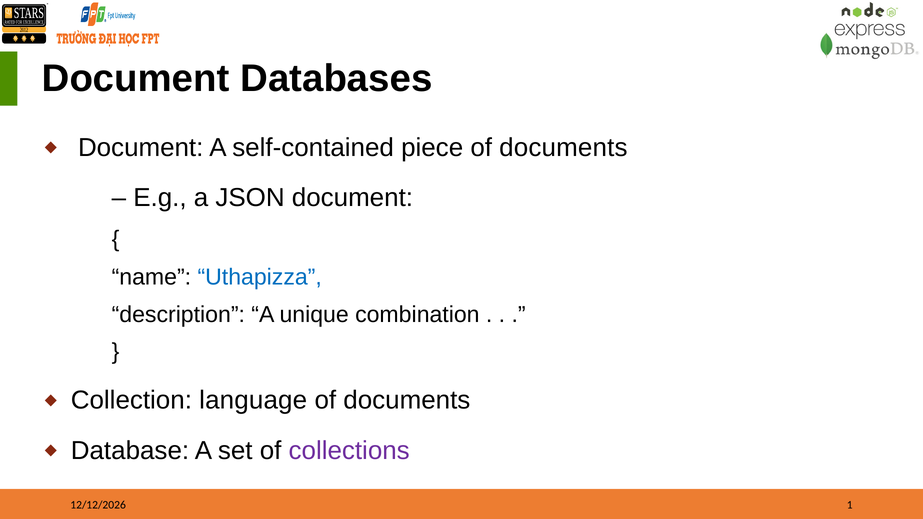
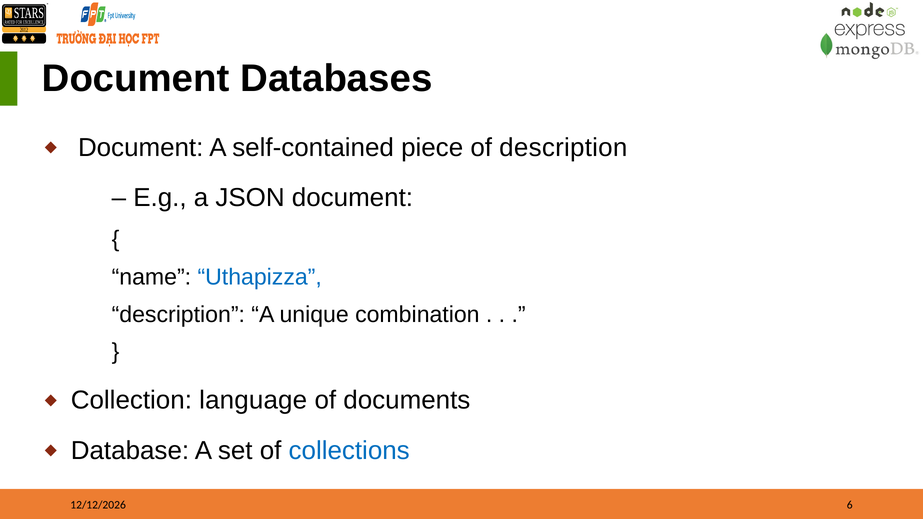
piece of documents: documents -> description (563, 148)
collections colour: purple -> blue (349, 451)
1: 1 -> 6 (850, 505)
